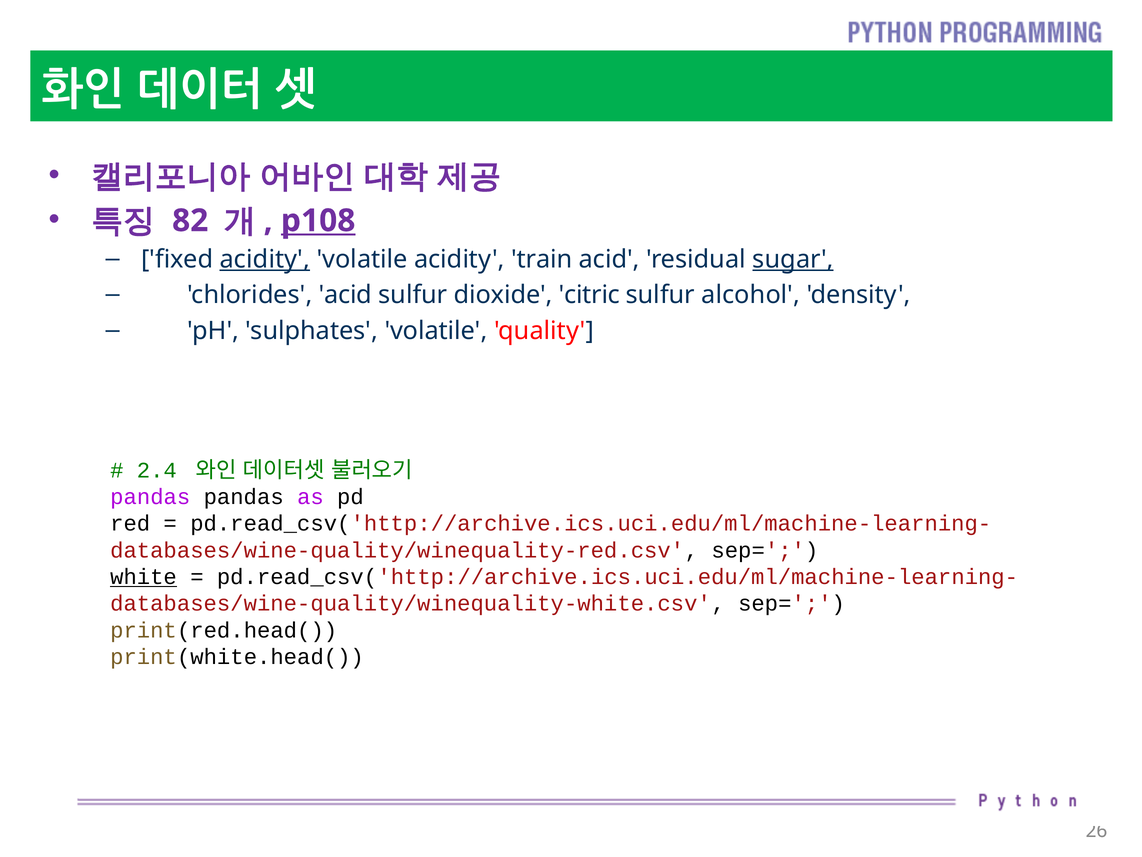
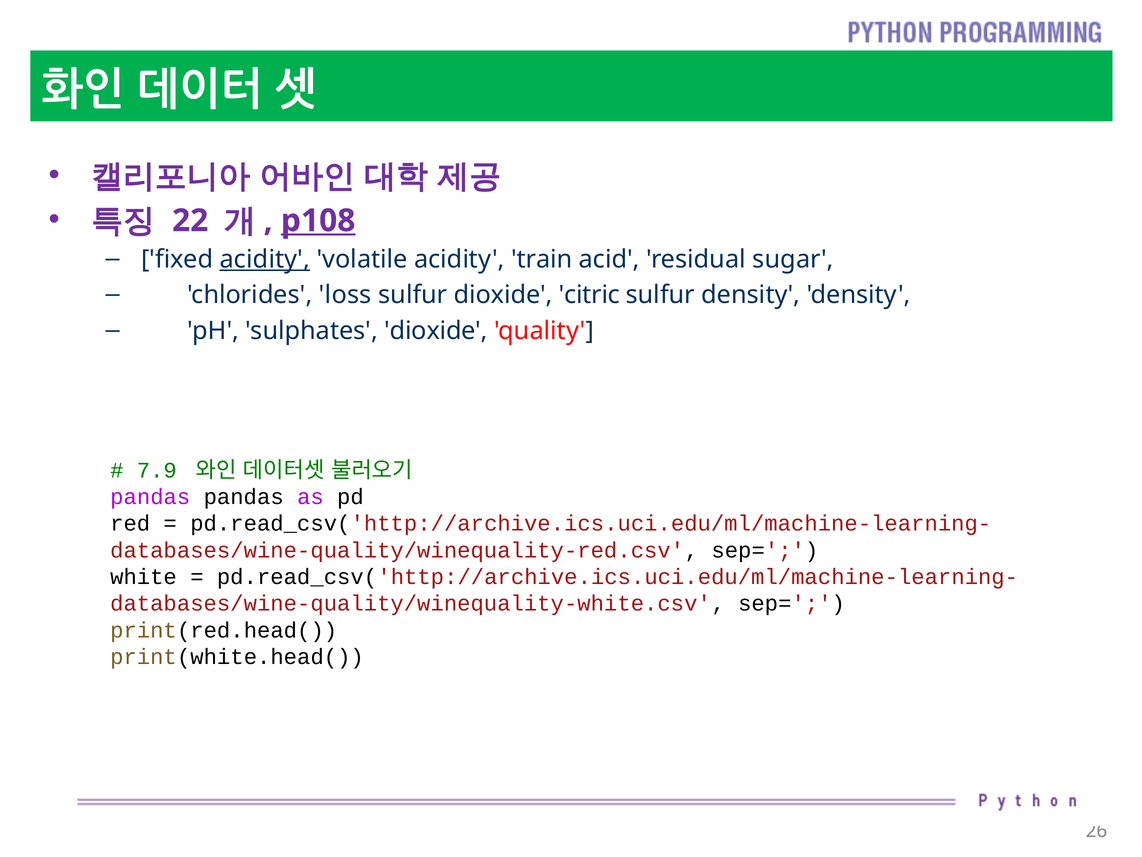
82: 82 -> 22 (190, 221)
sugar underline: present -> none (793, 259)
chlorides acid: acid -> loss (345, 295)
sulfur alcohol: alcohol -> density (751, 295)
sulphates volatile: volatile -> dioxide (436, 330)
2.4: 2.4 -> 7.9 (157, 470)
white underline: present -> none (144, 577)
